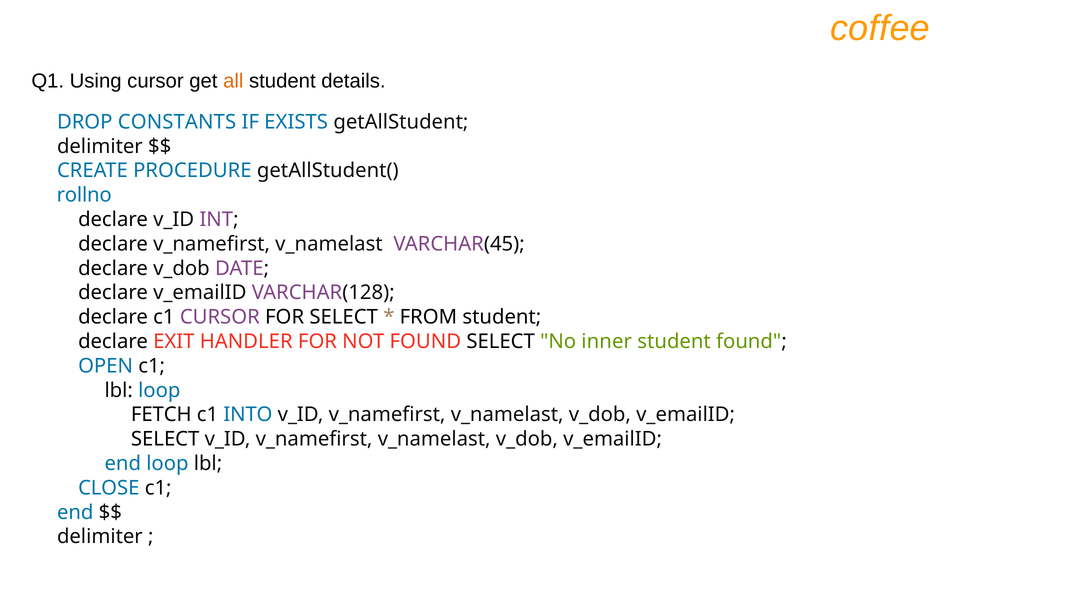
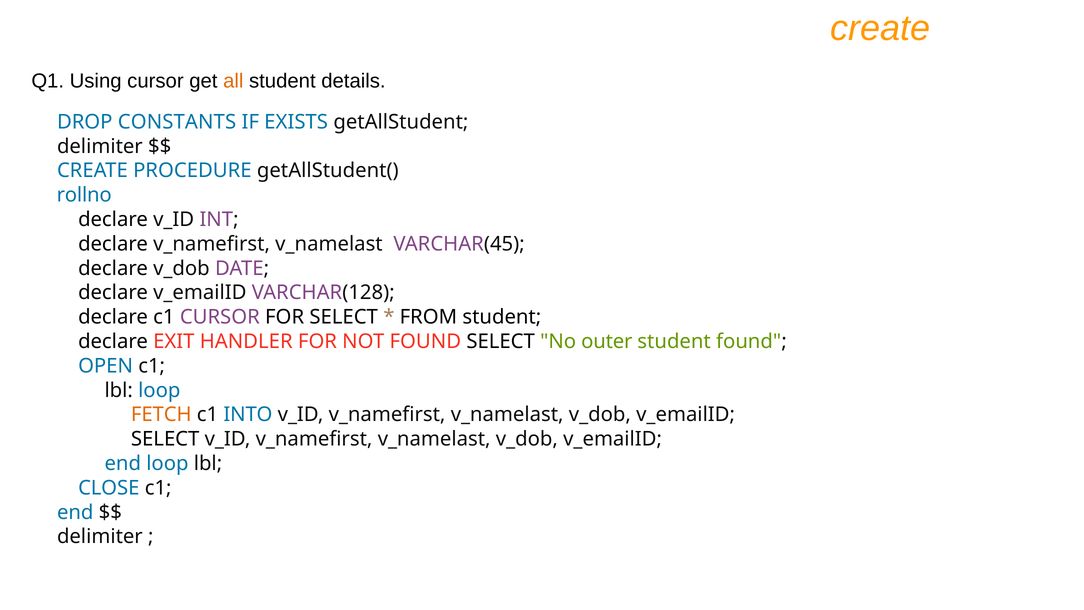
coffee: coffee -> create (880, 28)
inner: inner -> outer (607, 341)
FETCH colour: black -> orange (161, 415)
